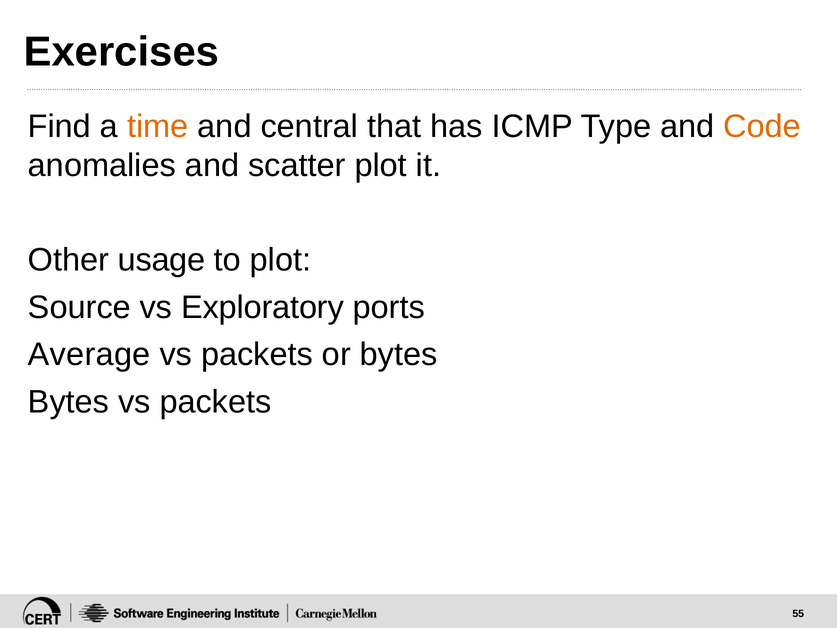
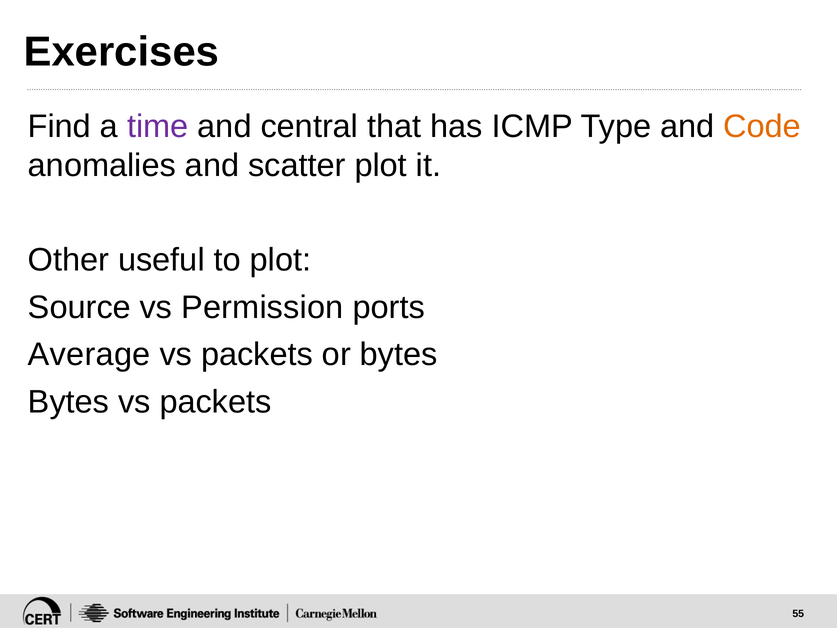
time colour: orange -> purple (158, 126)
usage: usage -> useful (161, 260)
Exploratory: Exploratory -> Permission (262, 307)
